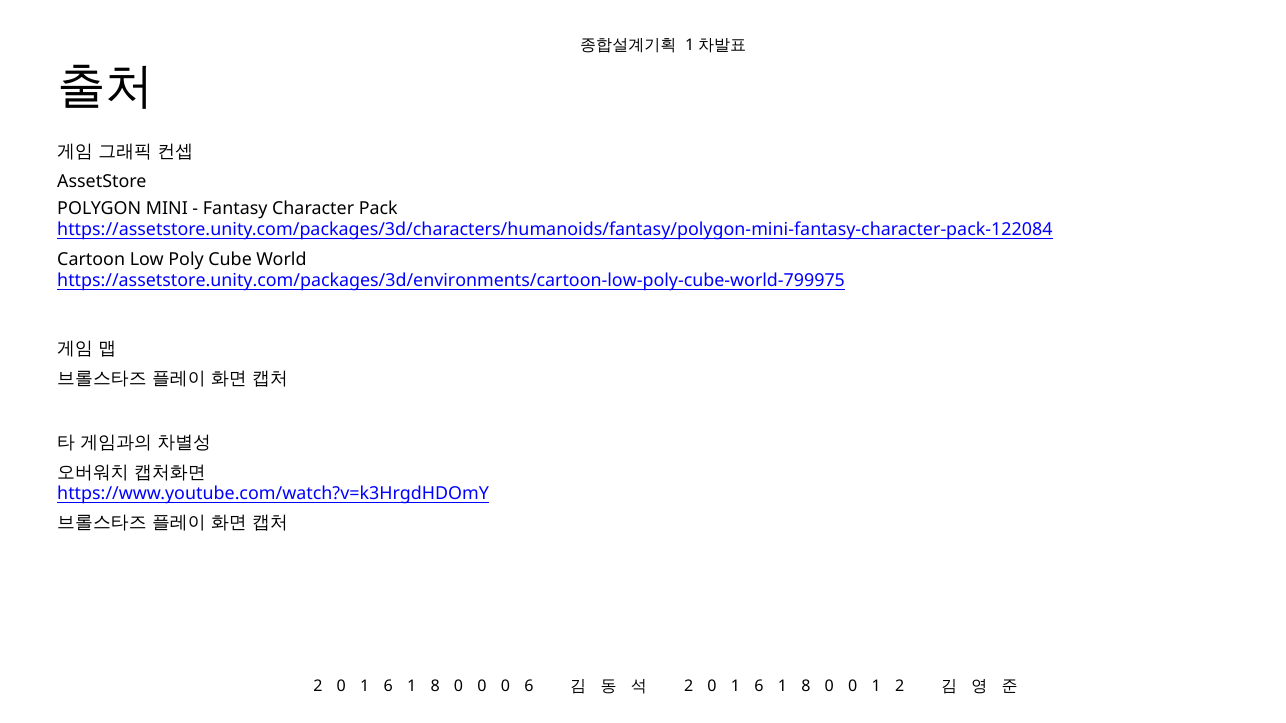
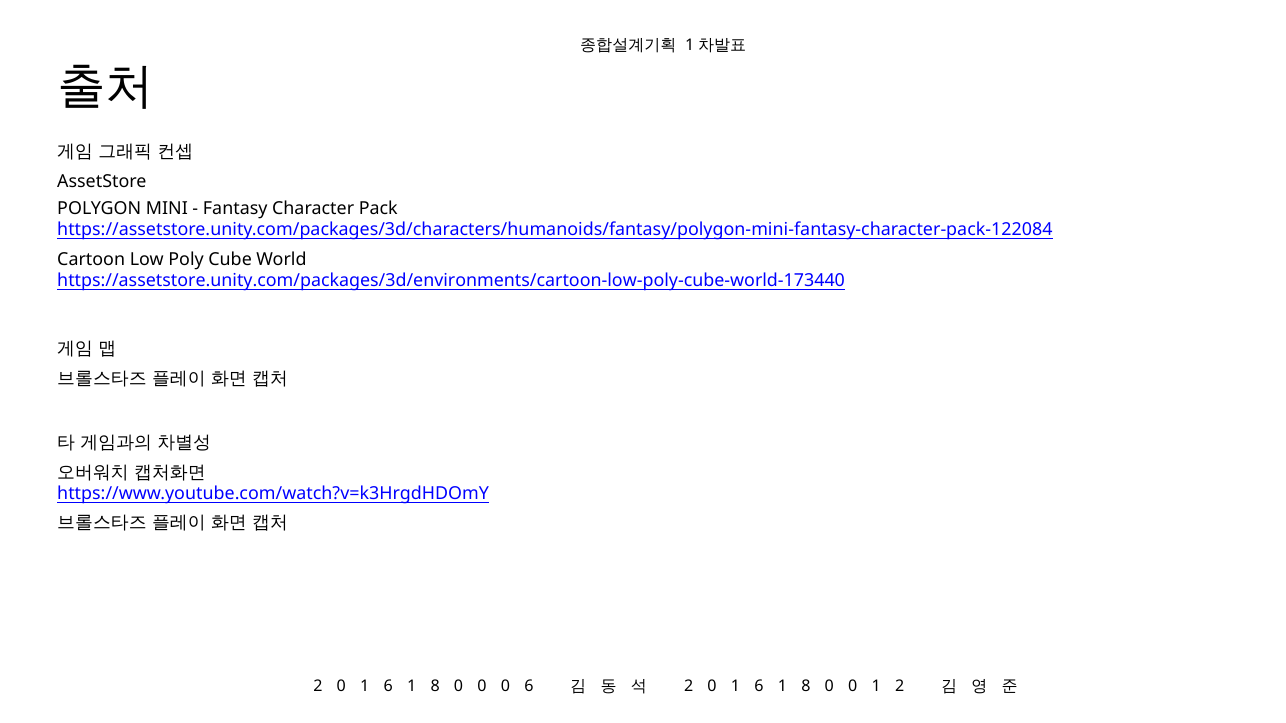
https://assetstore.unity.com/packages/3d/environments/cartoon-low-poly-cube-world-799975: https://assetstore.unity.com/packages/3d/environments/cartoon-low-poly-cube-world-799975 -> https://assetstore.unity.com/packages/3d/environments/cartoon-low-poly-cube-world-173440 (451, 281)
